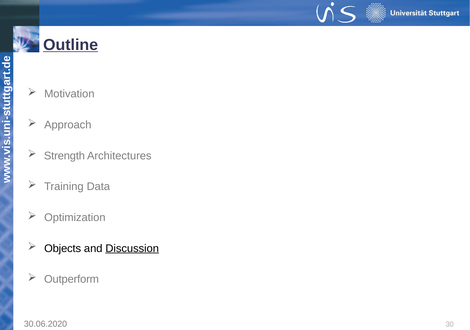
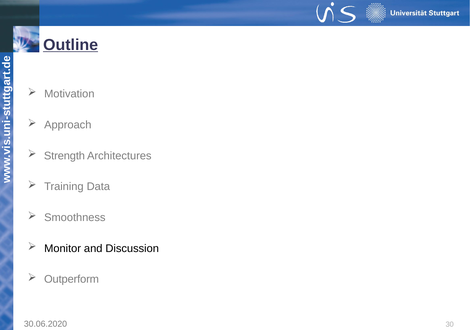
Optimization: Optimization -> Smoothness (75, 218)
Objects: Objects -> Monitor (63, 249)
Discussion underline: present -> none (132, 249)
